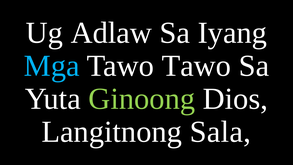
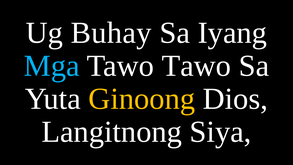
Adlaw: Adlaw -> Buhay (111, 33)
Ginoong colour: light green -> yellow (142, 99)
Sala: Sala -> Siya (221, 132)
